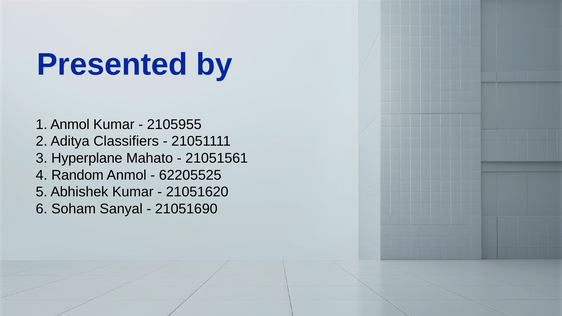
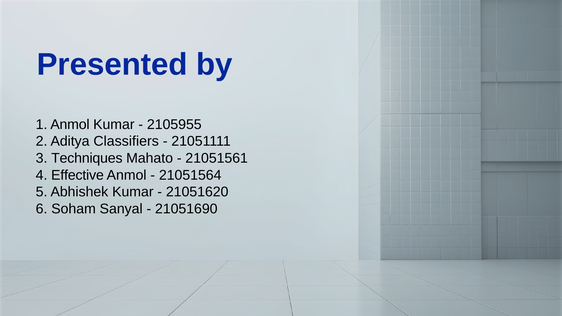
Hyperplane: Hyperplane -> Techniques (87, 158)
Random: Random -> Effective (77, 175)
62205525: 62205525 -> 21051564 (190, 175)
